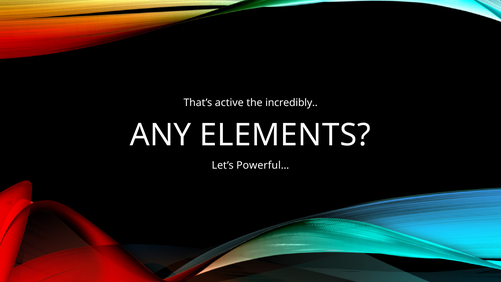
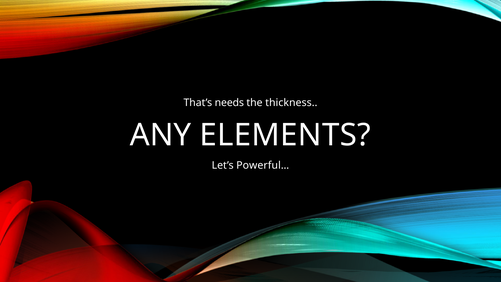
active: active -> needs (229, 103)
incredibly: incredibly -> thickness (291, 103)
